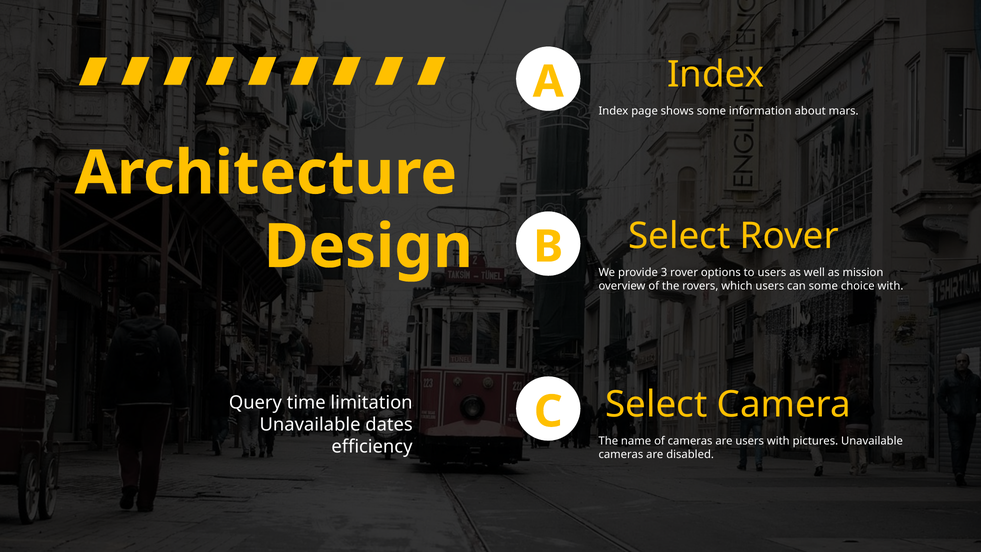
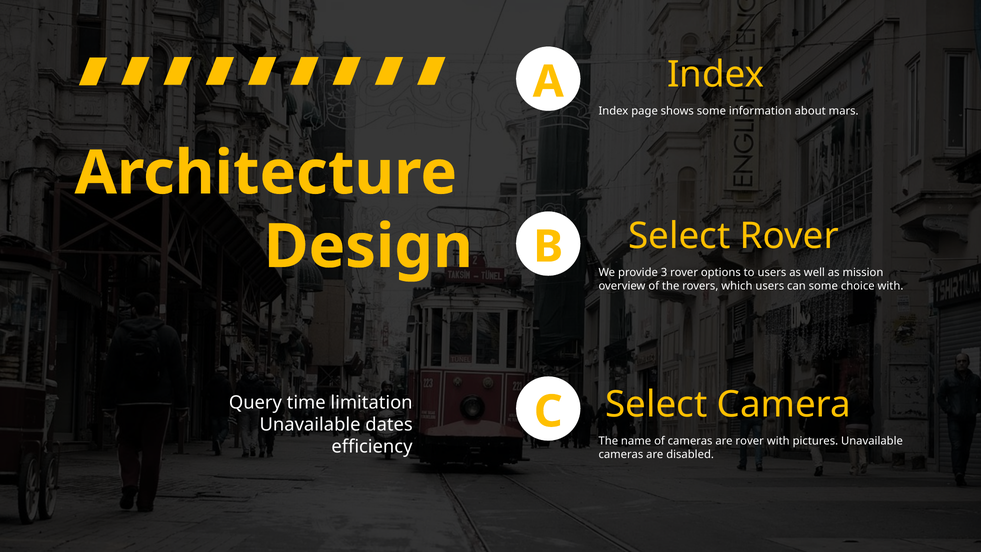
are users: users -> rover (750, 441)
